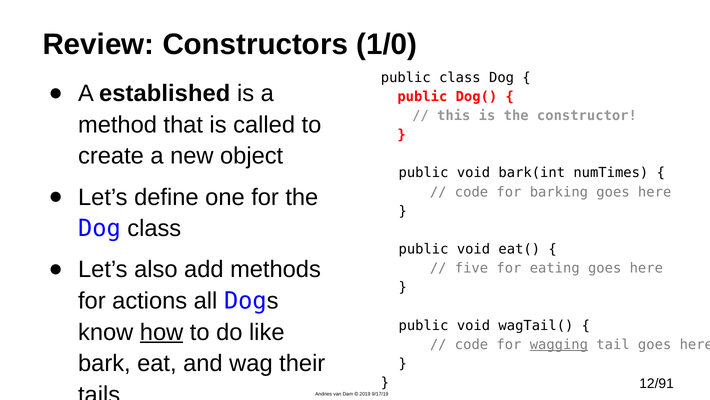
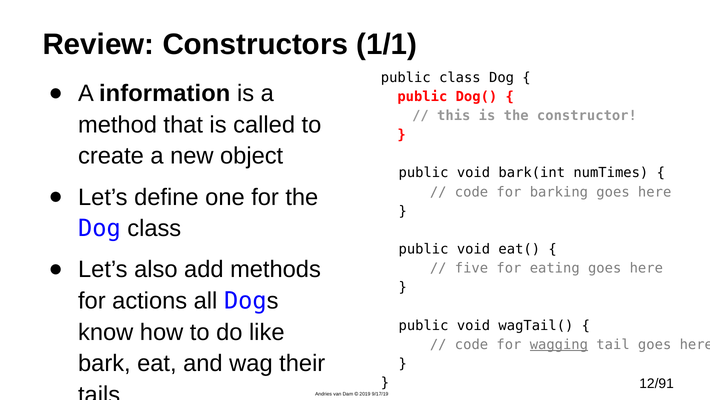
1/0: 1/0 -> 1/1 (387, 44)
established: established -> information (165, 93)
how underline: present -> none (162, 332)
